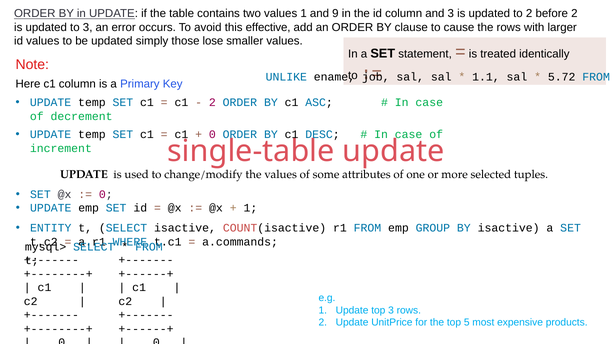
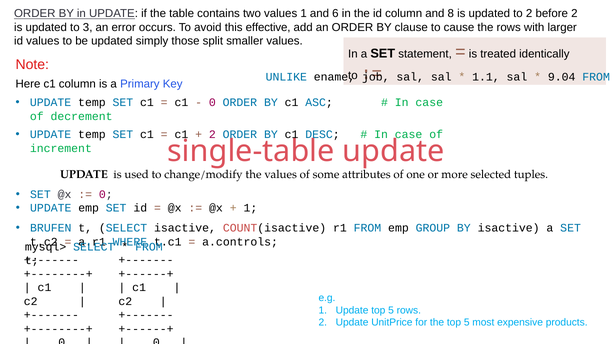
and 9: 9 -> 6 (335, 14)
and 3: 3 -> 8 (451, 14)
lose: lose -> split (213, 41)
5.72: 5.72 -> 9.04 (562, 77)
2: 2 -> 0 (212, 103)
0: 0 -> 2 (212, 135)
ENTITY: ENTITY -> BRUFEN (51, 228)
a.commands: a.commands -> a.controls (240, 242)
Update top 3: 3 -> 5 (391, 310)
